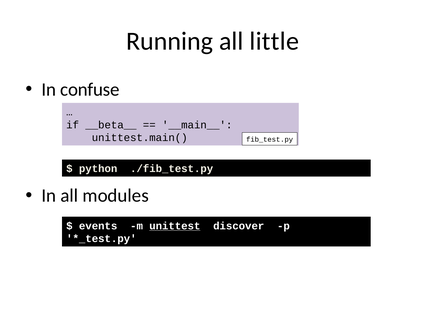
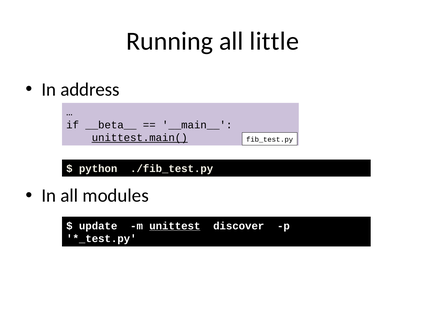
confuse: confuse -> address (90, 89)
unittest.main( underline: none -> present (140, 138)
events: events -> update (98, 226)
